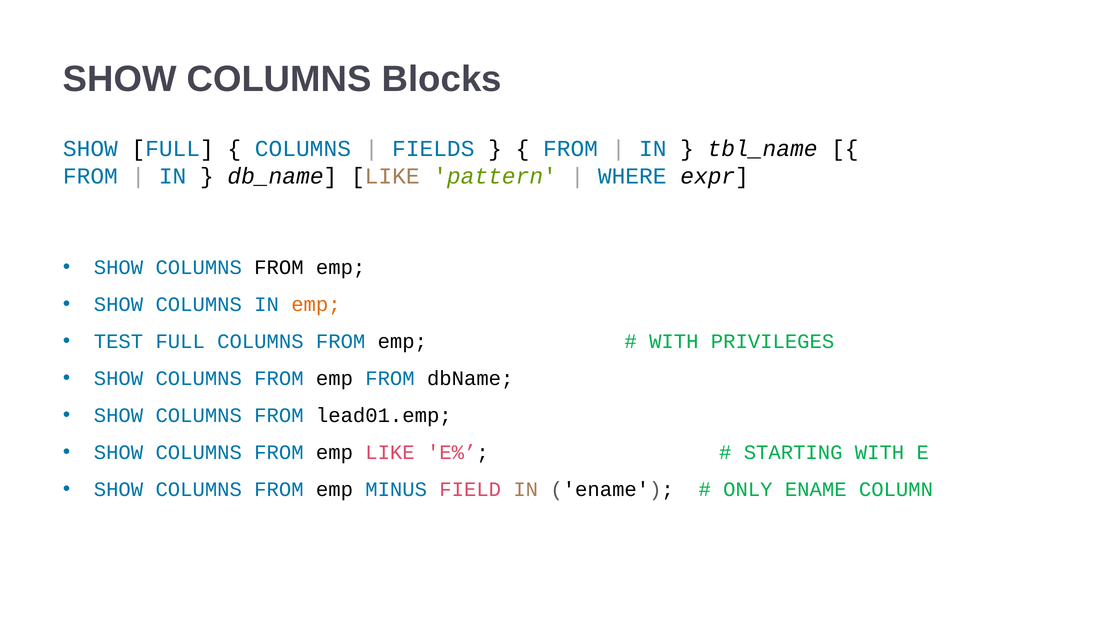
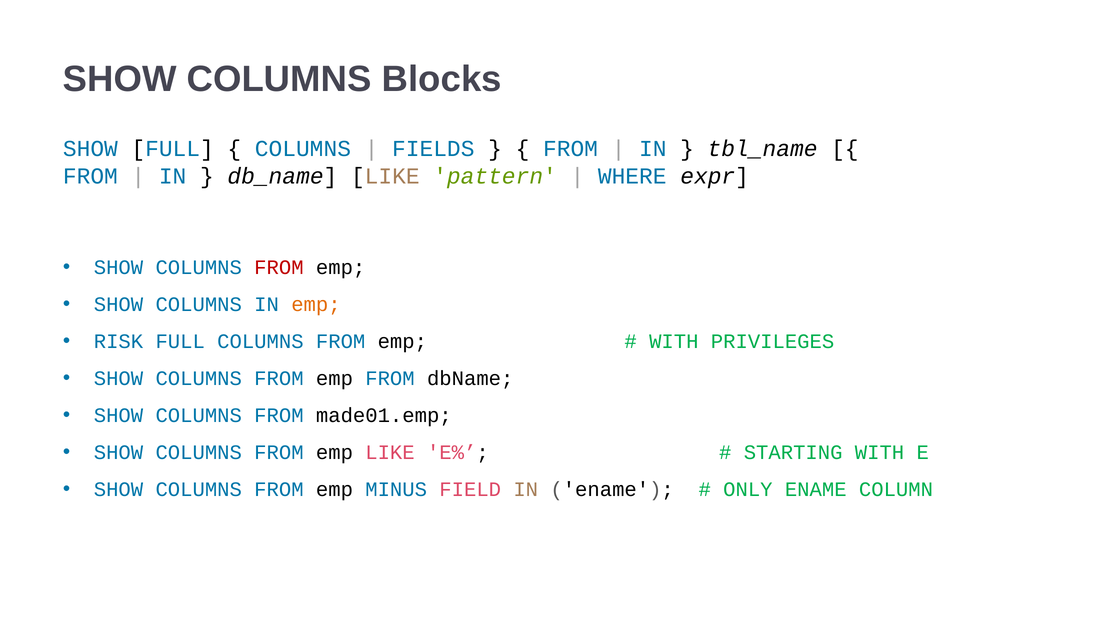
FROM colour: black -> red (279, 268)
TEST: TEST -> RISK (118, 342)
lead01.emp: lead01.emp -> made01.emp (384, 416)
